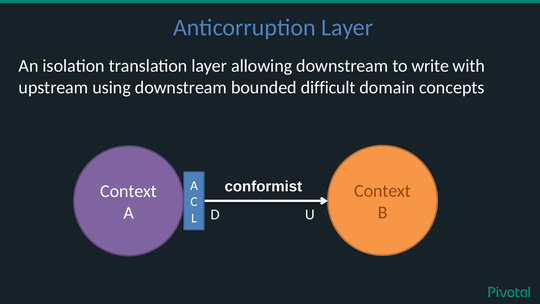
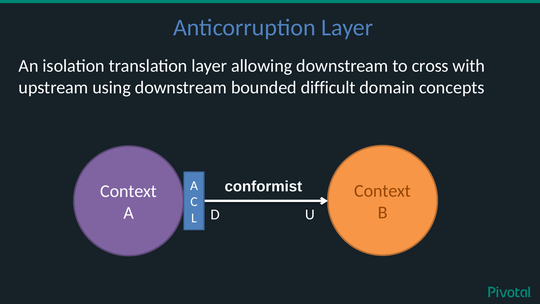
write: write -> cross (430, 66)
